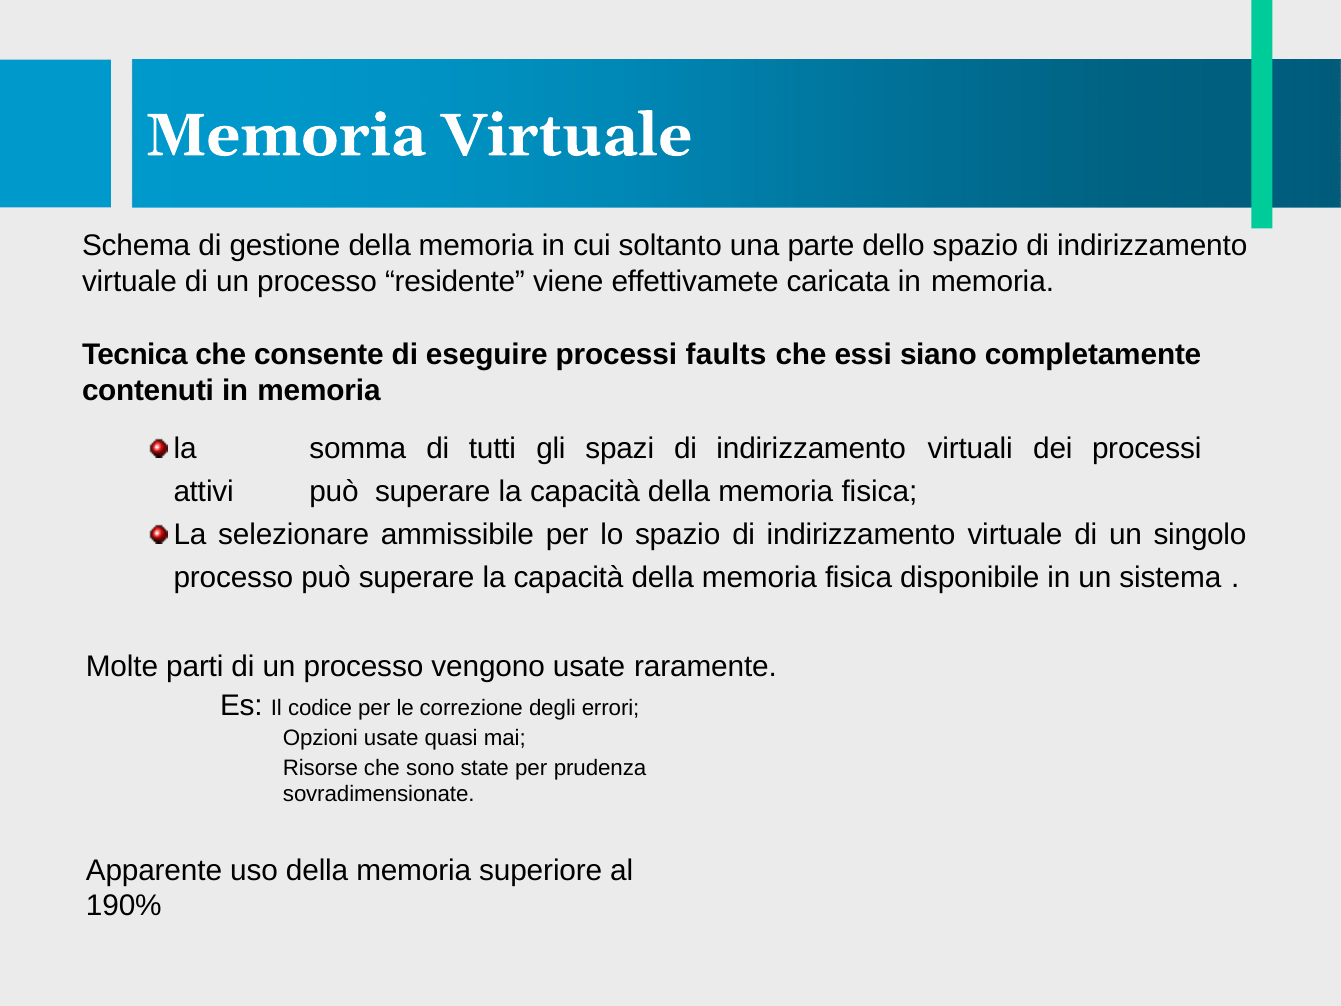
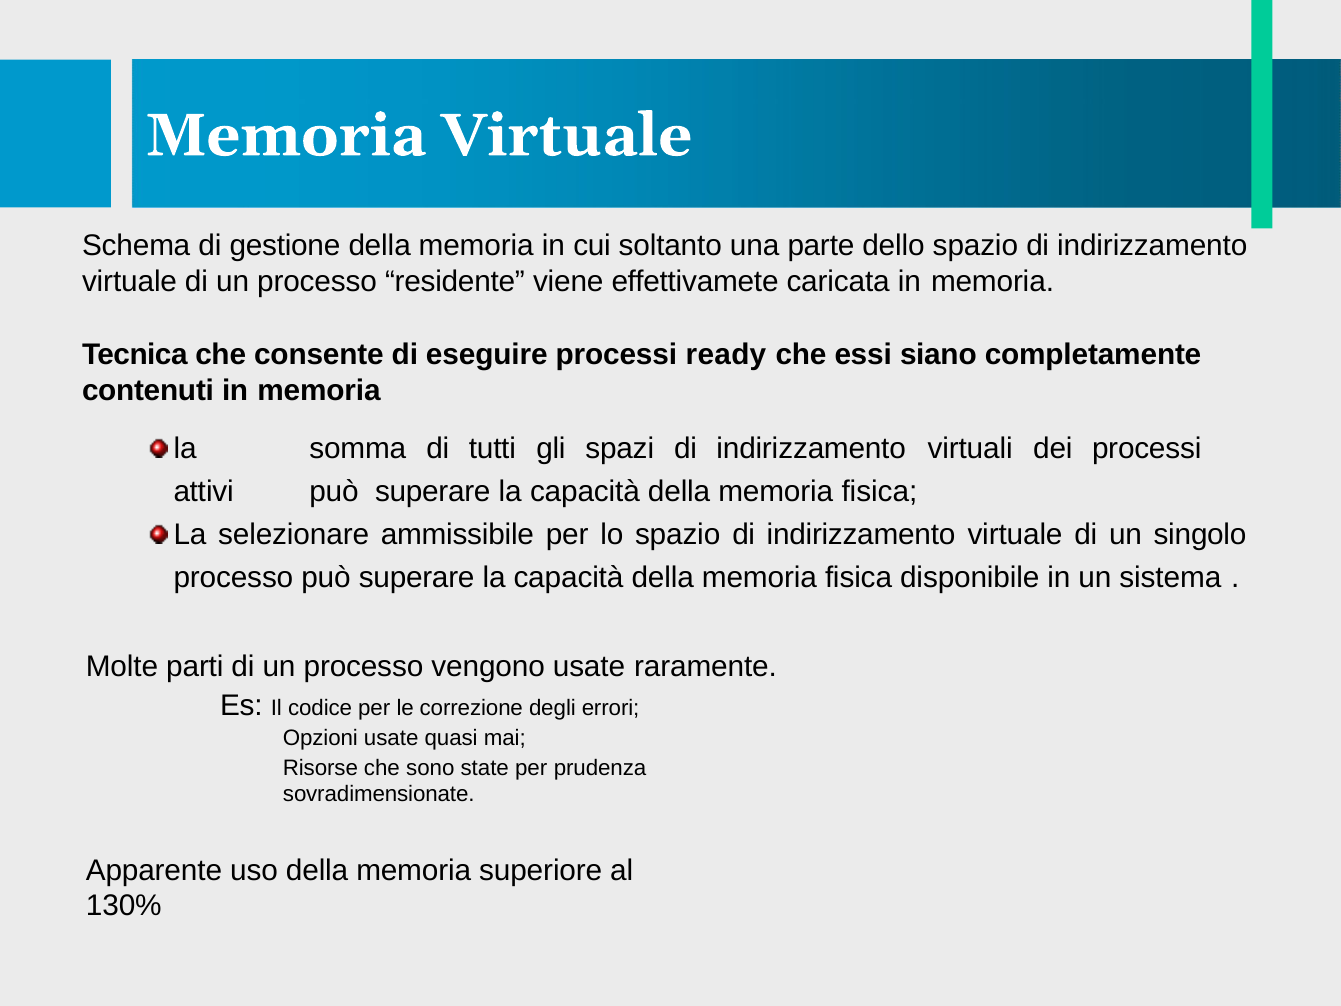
faults: faults -> ready (726, 355)
190%: 190% -> 130% (124, 906)
